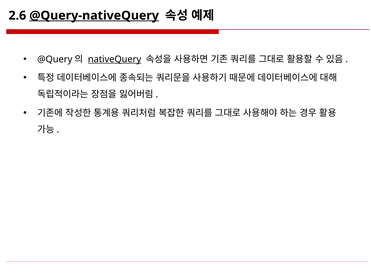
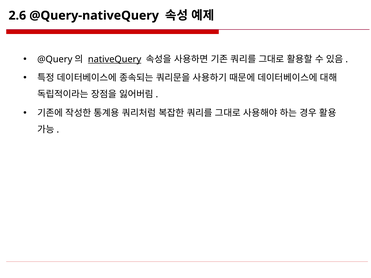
@Query-nativeQuery underline: present -> none (94, 16)
